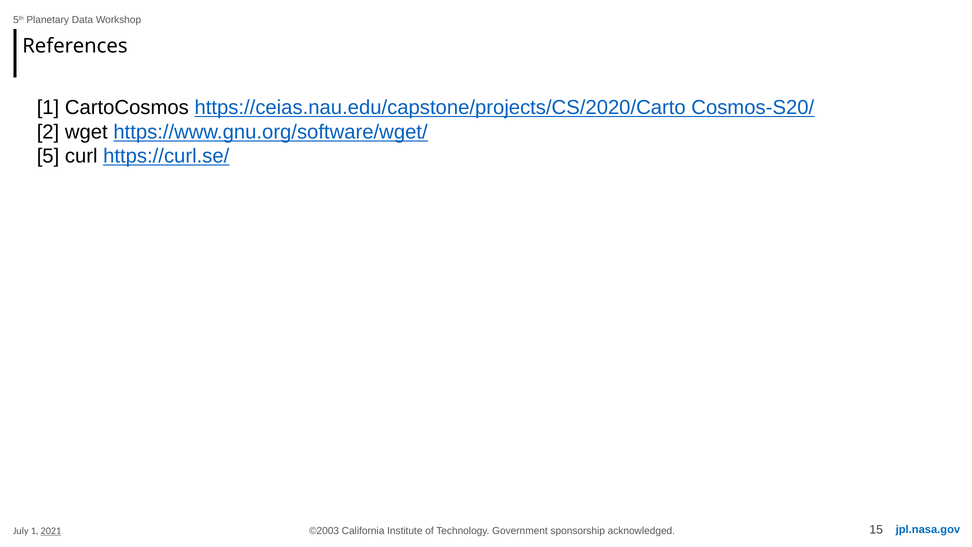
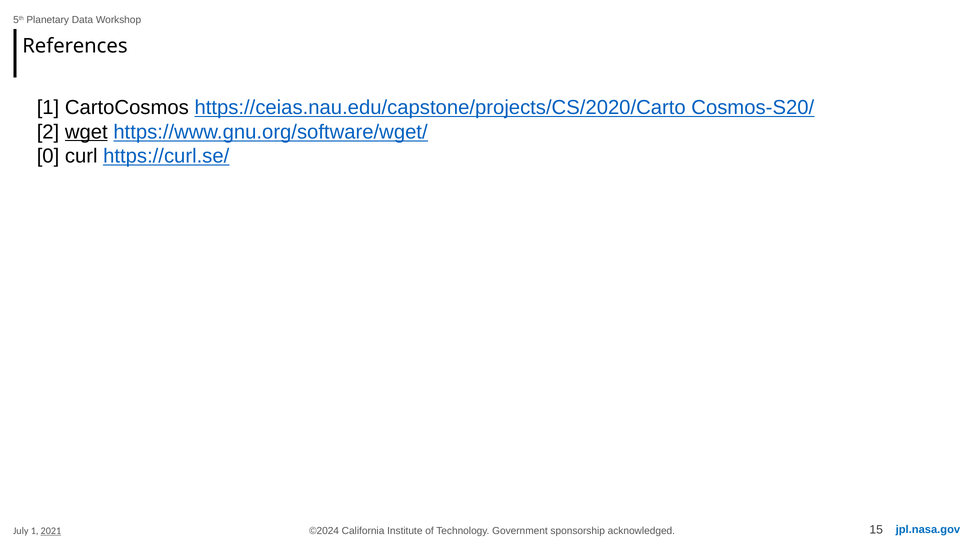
wget underline: none -> present (86, 132)
5: 5 -> 0 (48, 156)
©2003: ©2003 -> ©2024 (324, 531)
